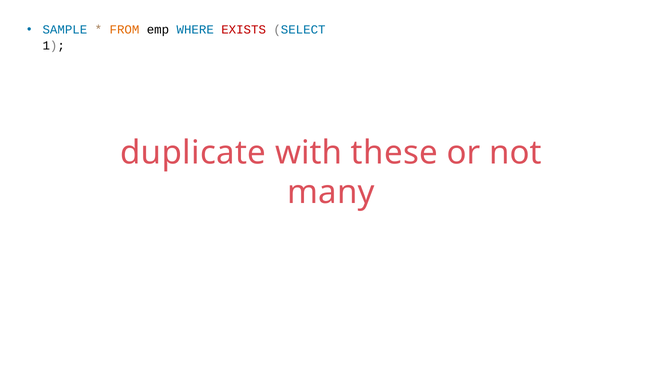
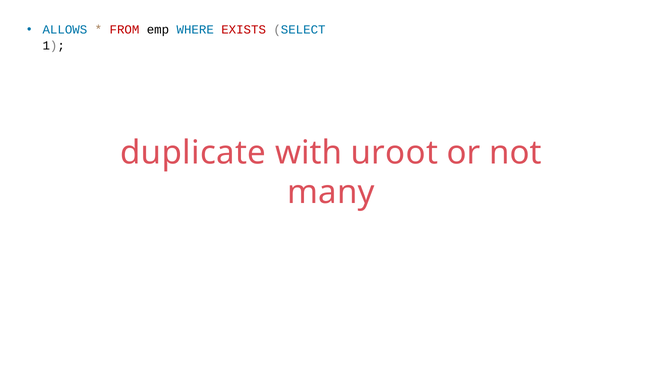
SAMPLE: SAMPLE -> ALLOWS (65, 30)
FROM colour: orange -> red (124, 30)
these: these -> uroot (394, 153)
